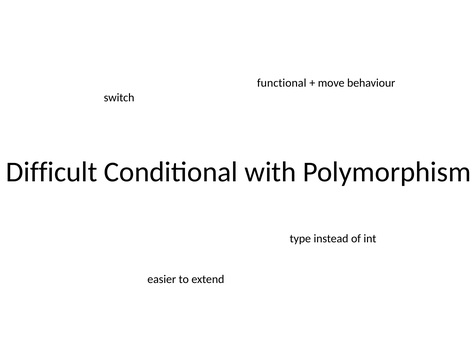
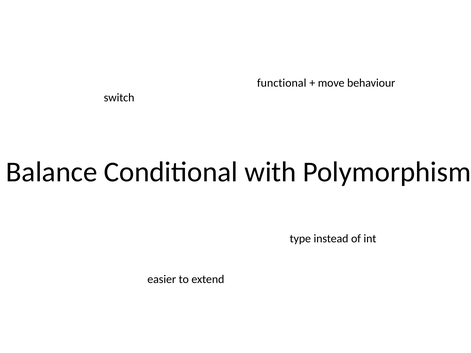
Difficult: Difficult -> Balance (52, 172)
